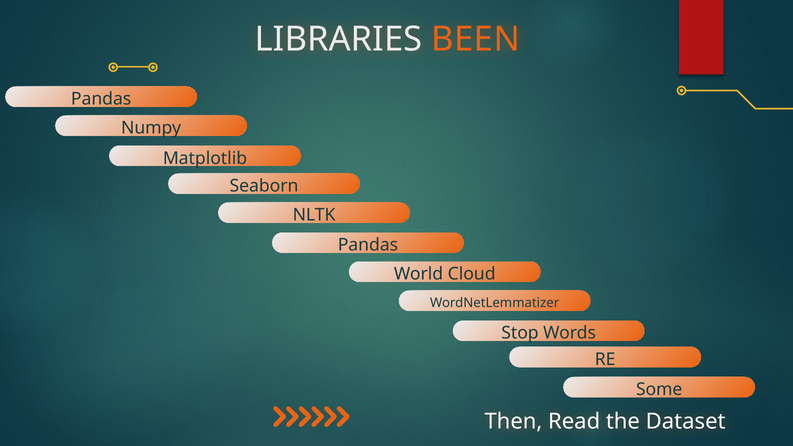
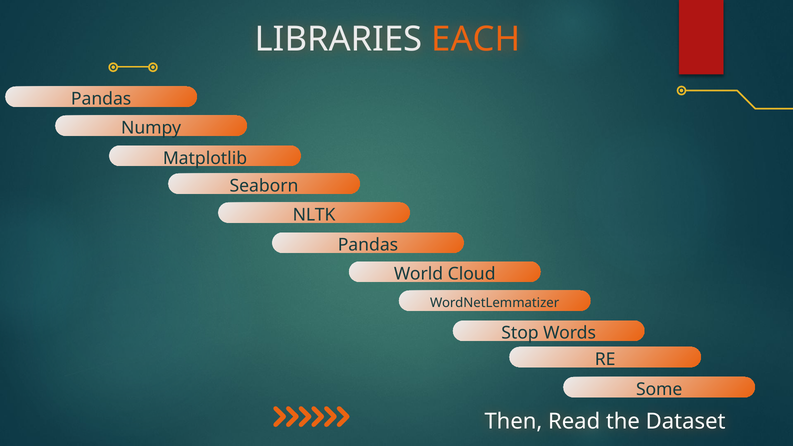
BEEN: BEEN -> EACH (476, 39)
